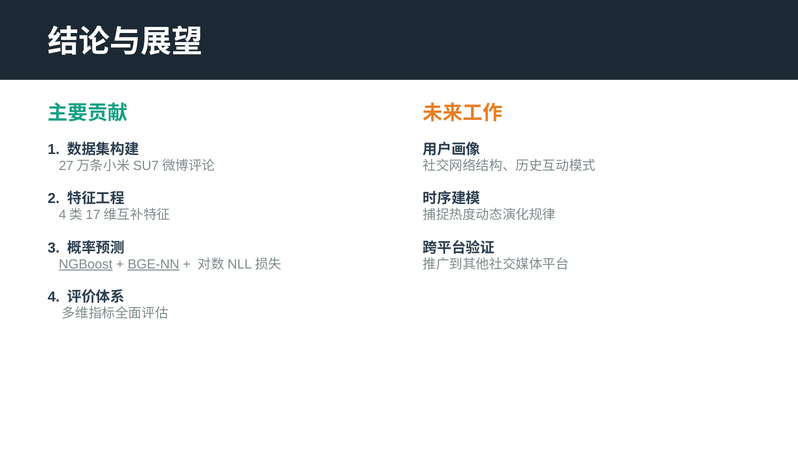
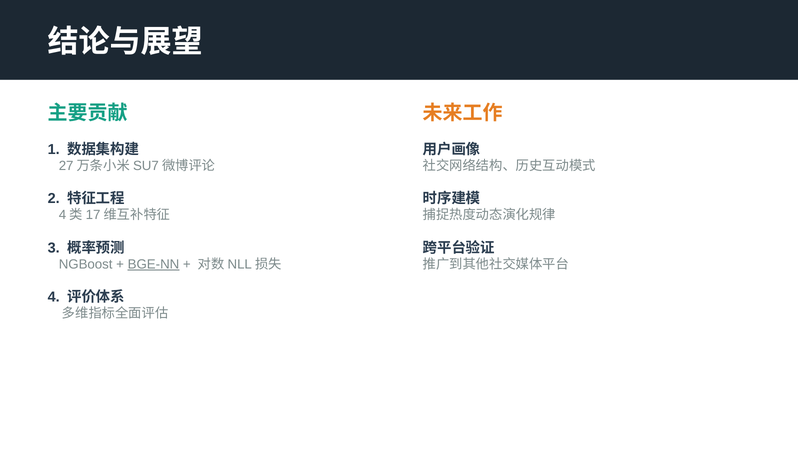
NGBoost underline: present -> none (86, 264)
